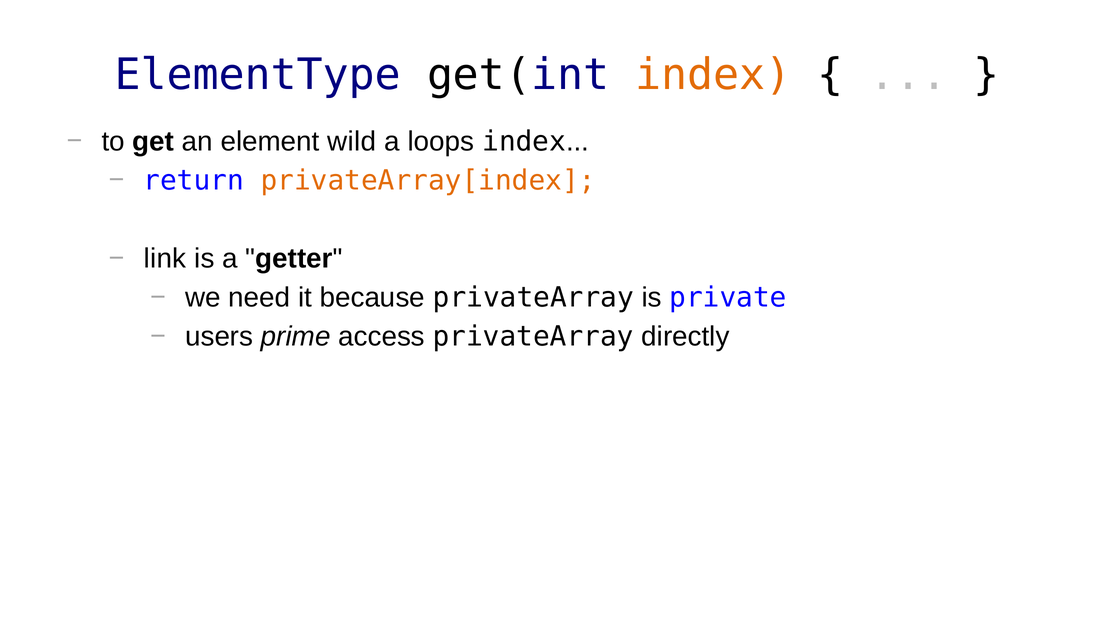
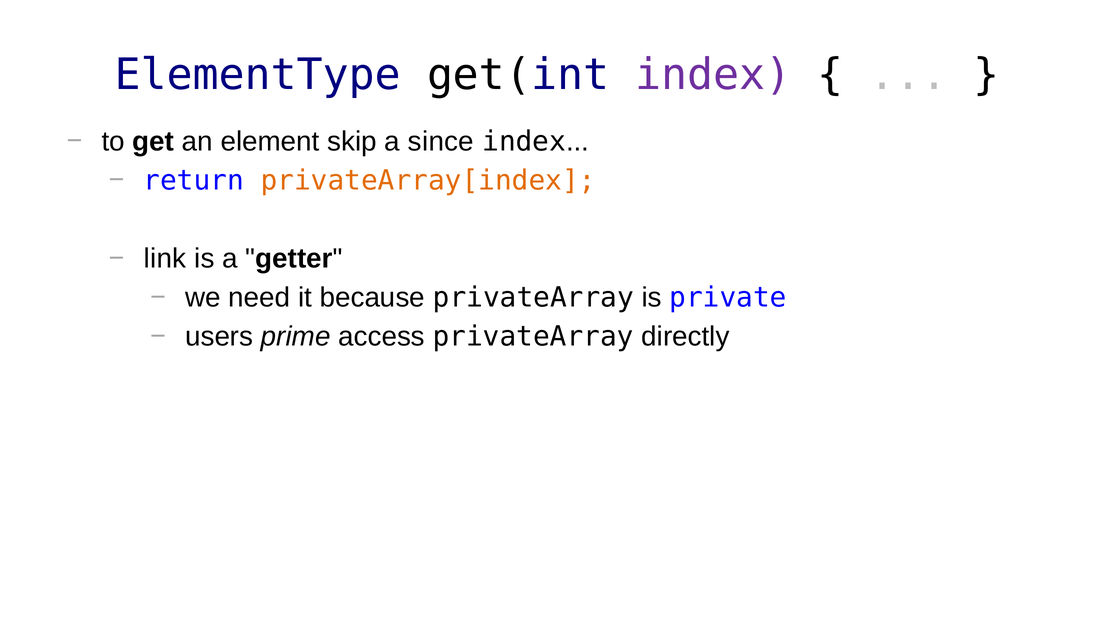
index colour: orange -> purple (713, 75)
wild: wild -> skip (352, 142)
loops: loops -> since (441, 142)
